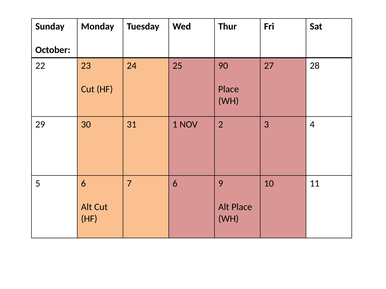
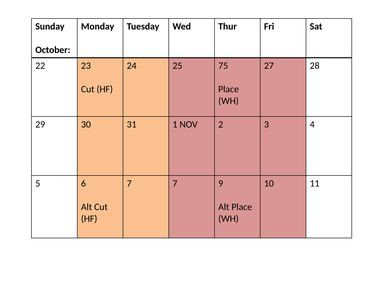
90: 90 -> 75 (223, 66)
7 6: 6 -> 7 (175, 184)
